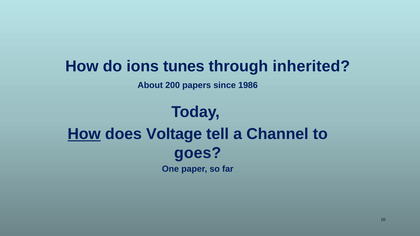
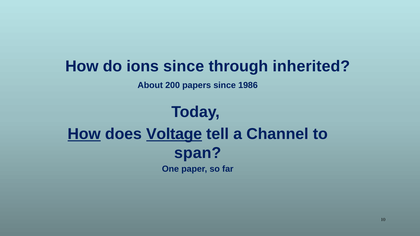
ions tunes: tunes -> since (184, 66)
Voltage underline: none -> present (174, 134)
goes: goes -> span (198, 153)
